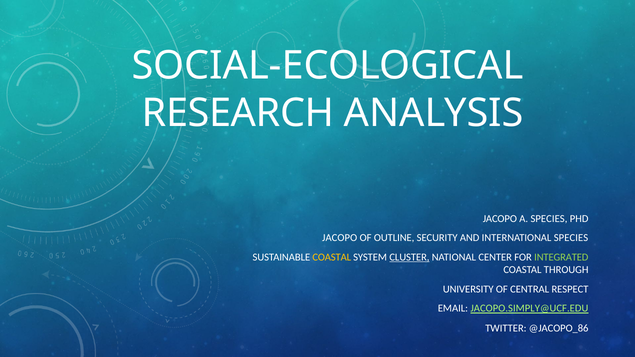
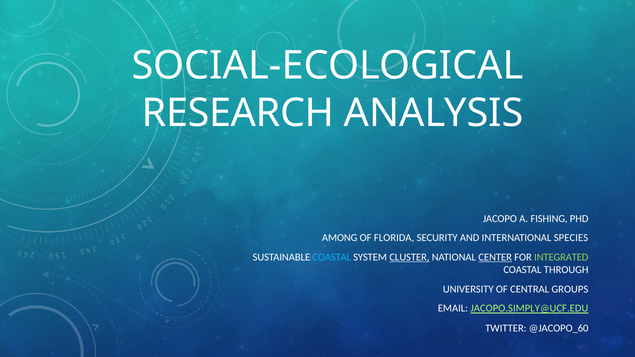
A SPECIES: SPECIES -> FISHING (549, 219)
JACOPO: JACOPO -> AMONG (340, 238)
OUTLINE: OUTLINE -> FLORIDA (394, 238)
COASTAL colour: yellow -> light blue (332, 257)
CENTER underline: none -> present (495, 257)
RESPECT: RESPECT -> GROUPS (570, 289)
@JACOPO_86: @JACOPO_86 -> @JACOPO_60 (559, 328)
